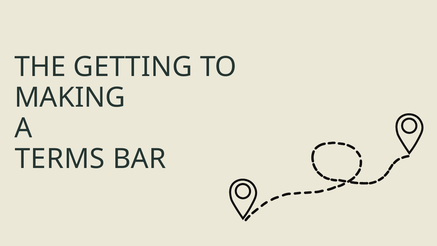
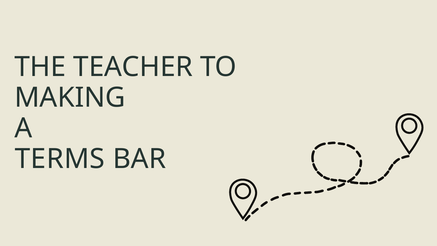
GETTING: GETTING -> TEACHER (133, 67)
